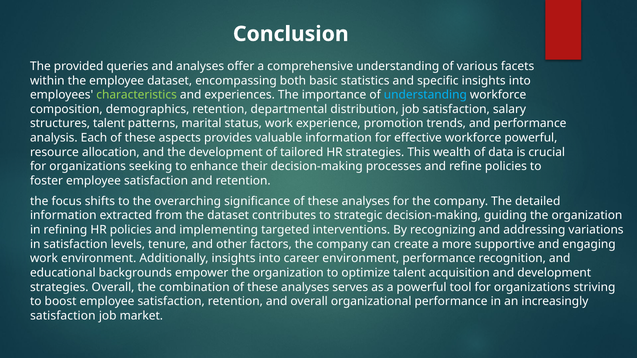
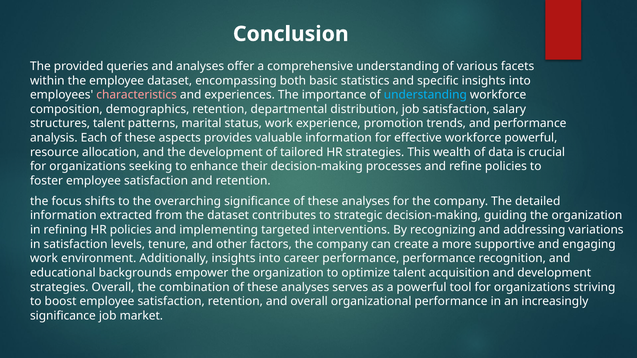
characteristics colour: light green -> pink (137, 95)
career environment: environment -> performance (361, 259)
satisfaction: satisfaction -> significance (63, 316)
